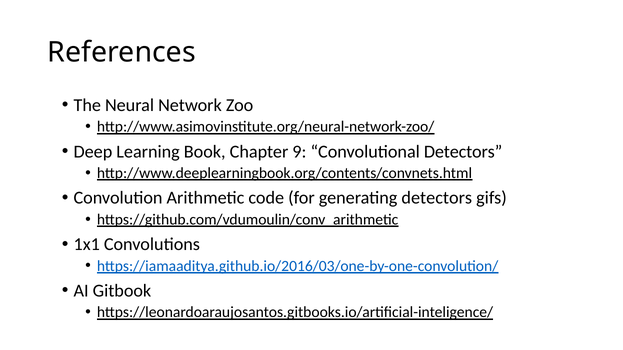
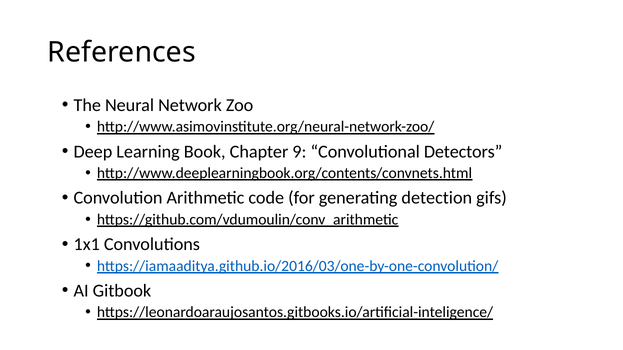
generating detectors: detectors -> detection (437, 198)
